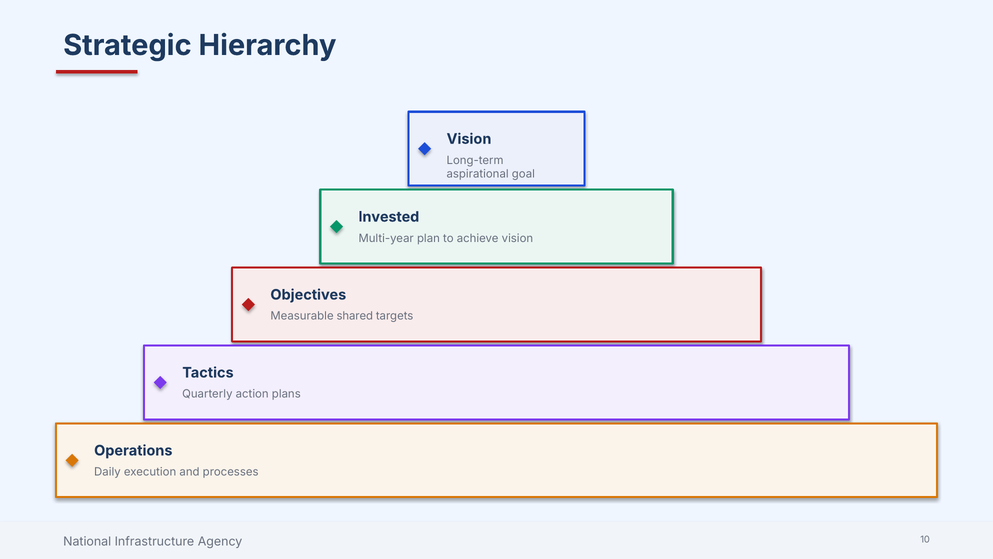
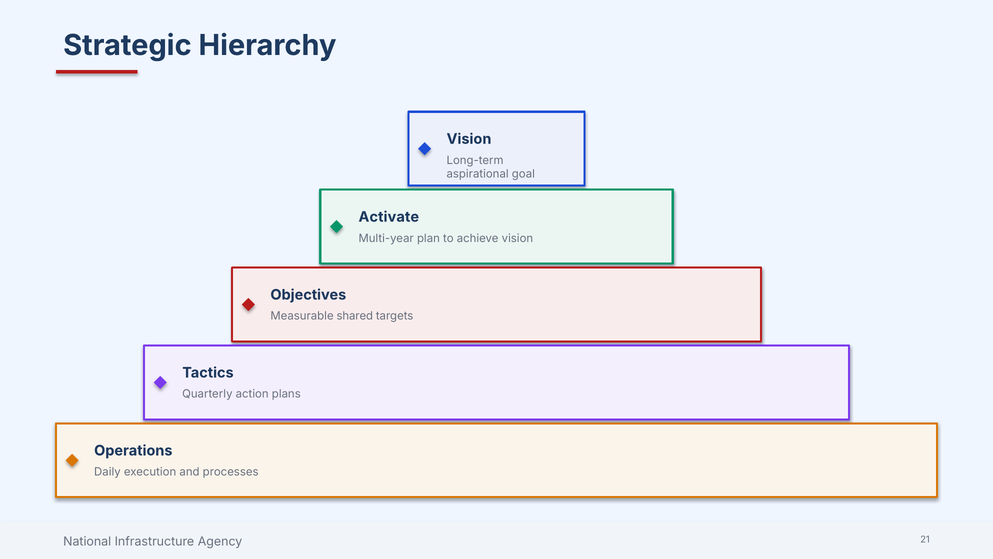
Invested: Invested -> Activate (389, 217)
10: 10 -> 21 (925, 539)
